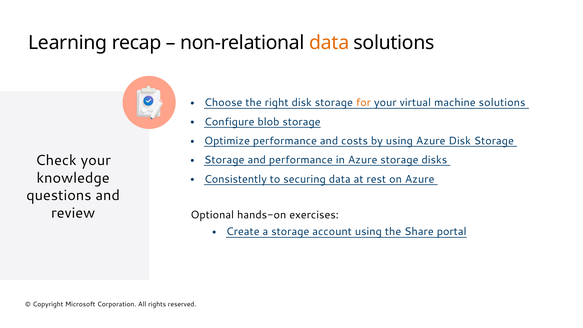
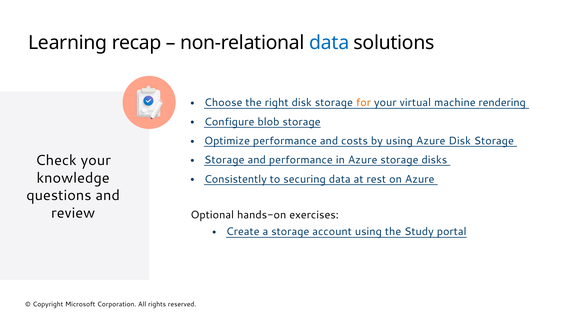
data colour: orange -> blue (329, 43)
machine solutions: solutions -> rendering (502, 103)
Share: Share -> Study (419, 232)
